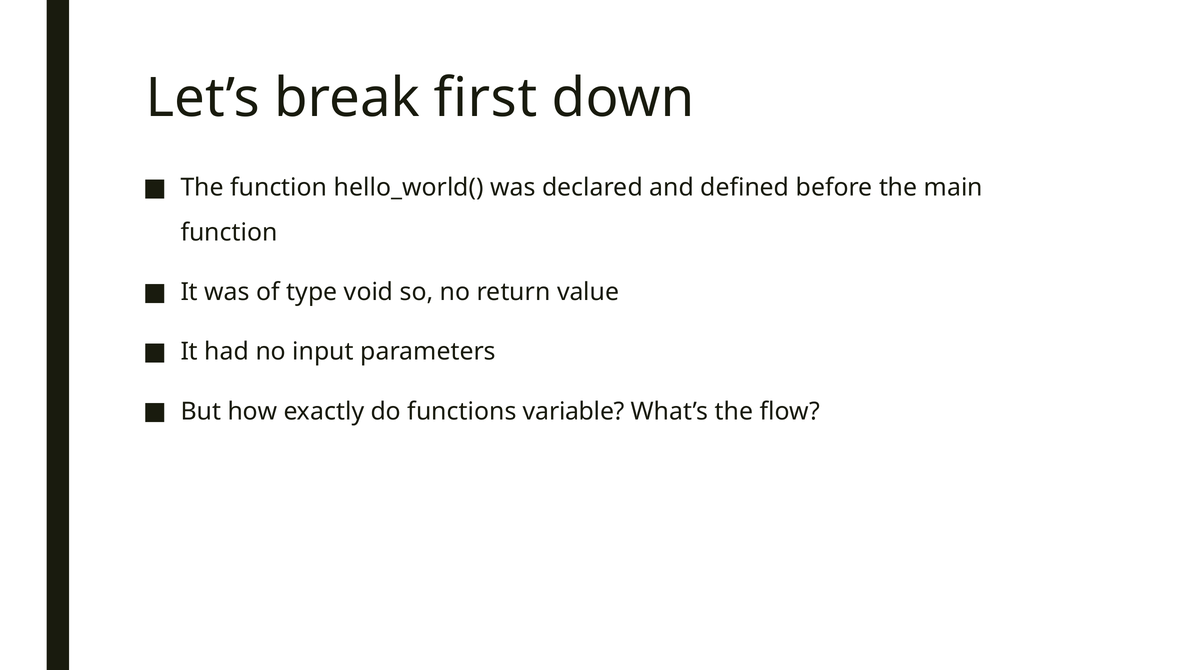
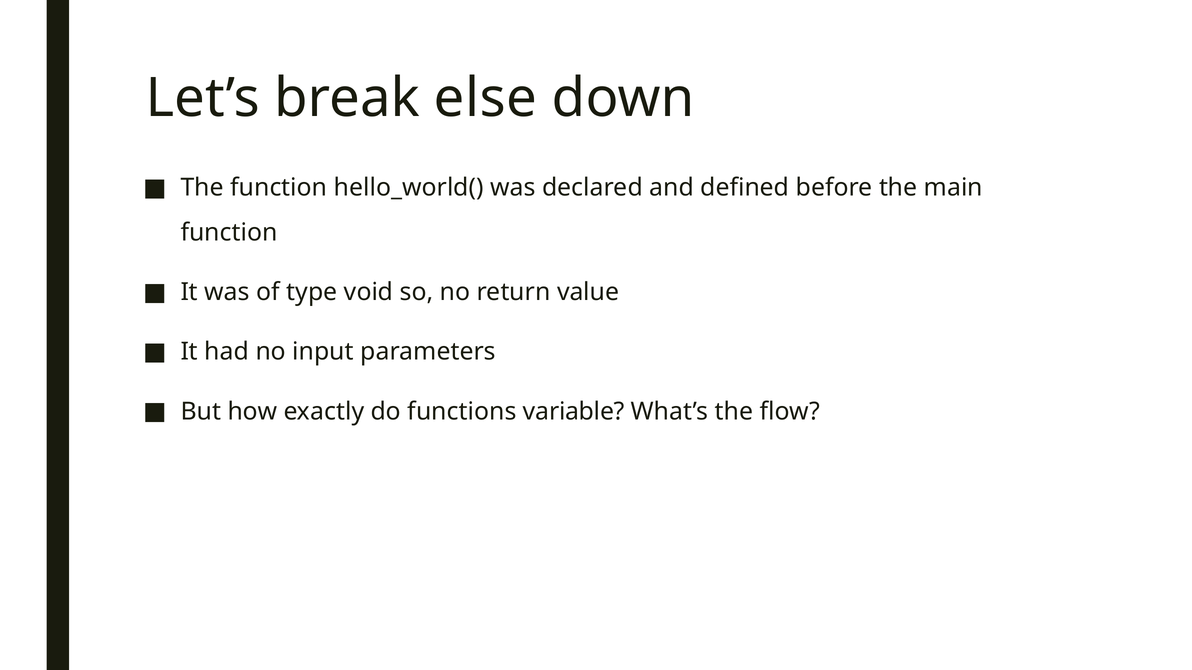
first: first -> else (486, 98)
